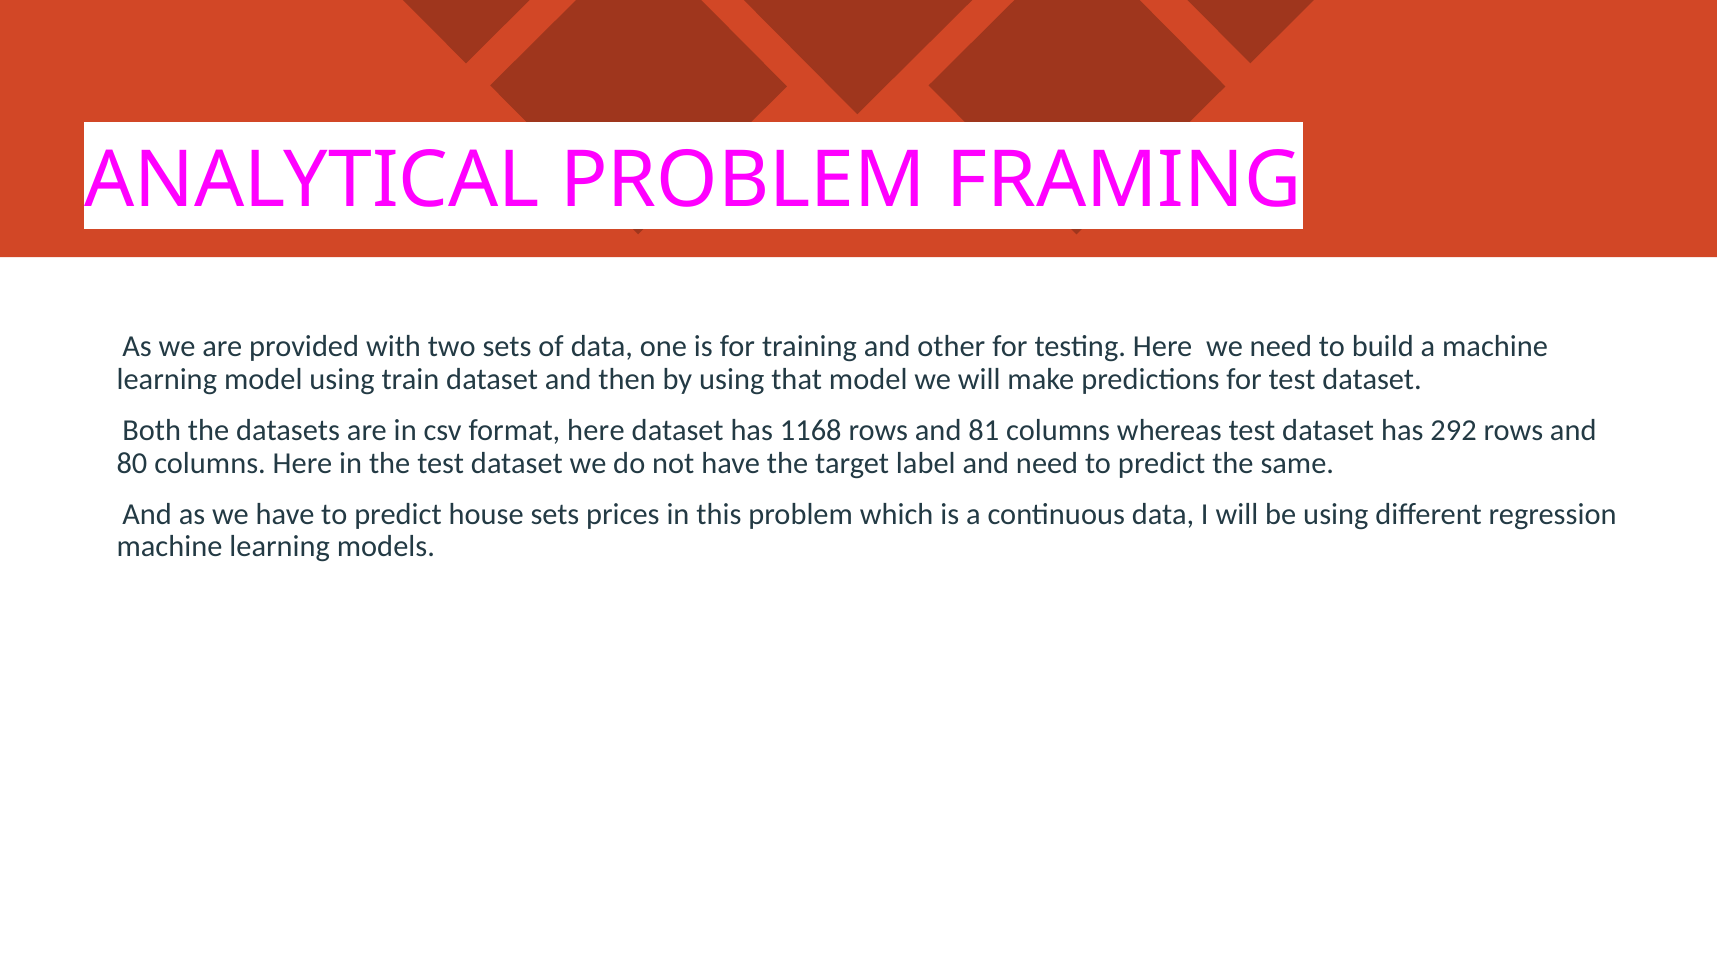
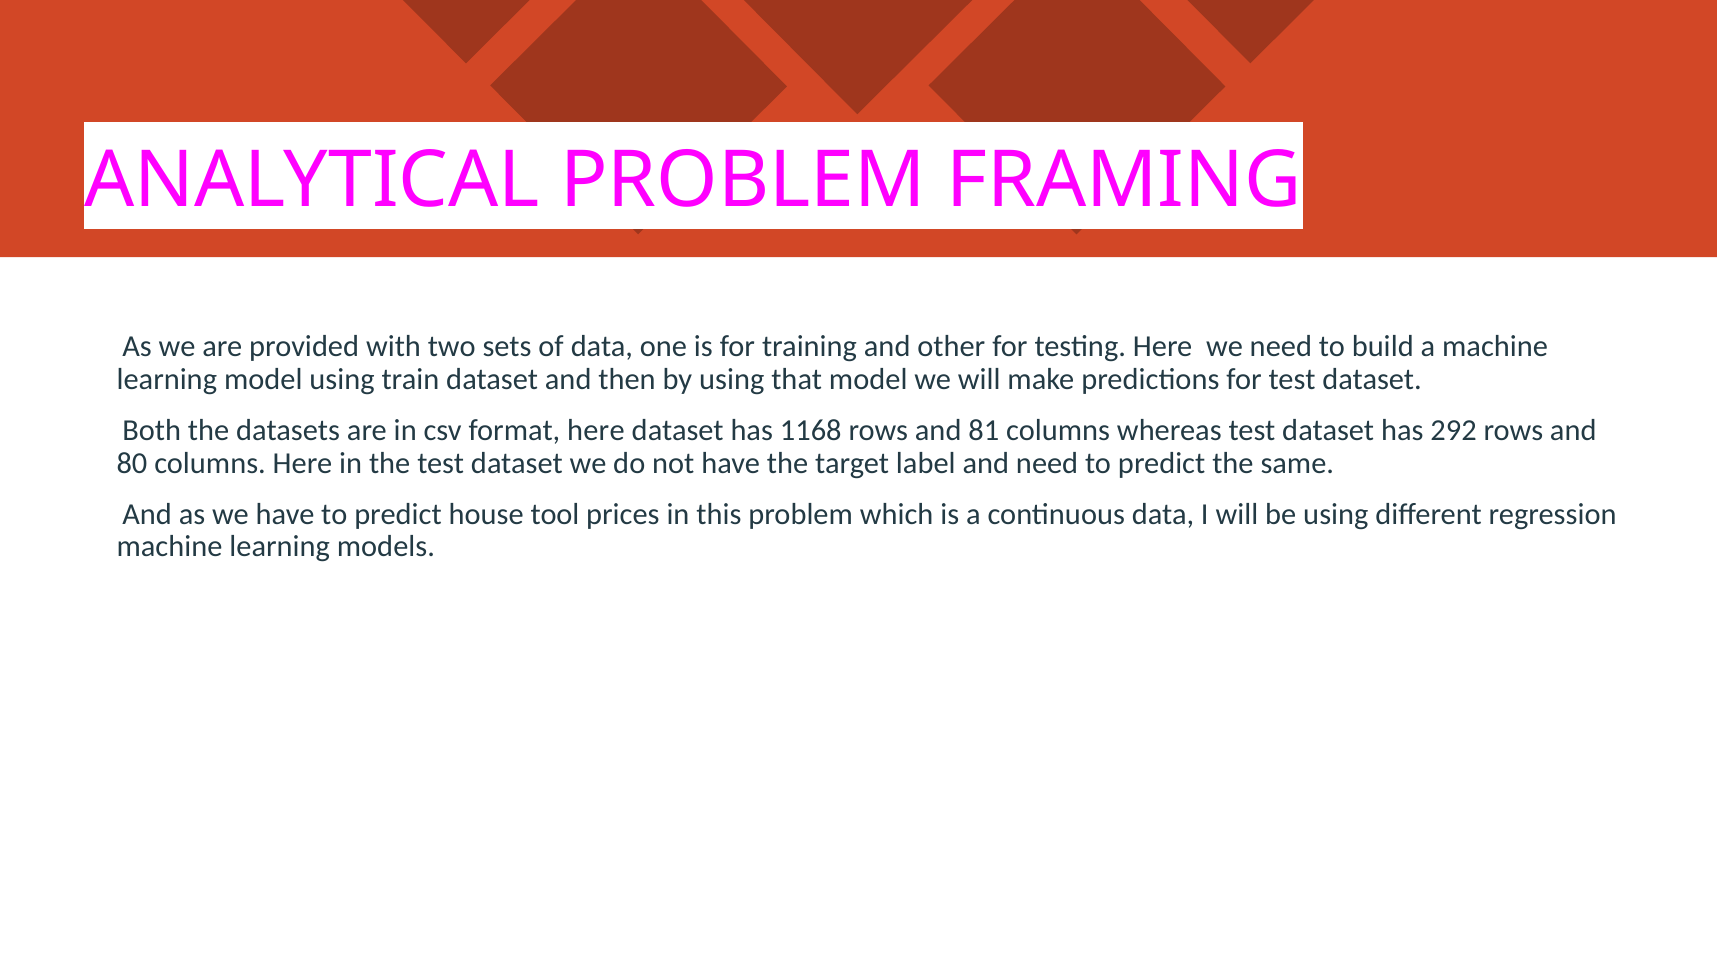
house sets: sets -> tool (555, 514)
